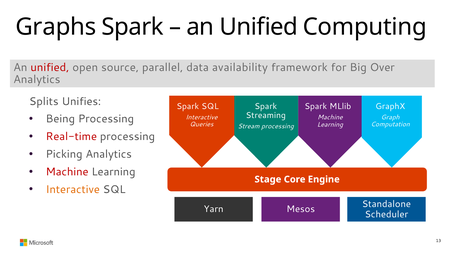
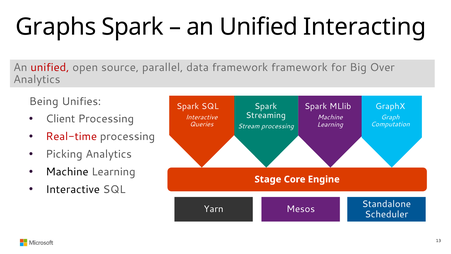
Computing: Computing -> Interacting (365, 27)
data availability: availability -> framework (240, 67)
Splits: Splits -> Being (44, 101)
Being: Being -> Client (60, 119)
Machine colour: red -> black (67, 172)
Interactive colour: orange -> black (73, 189)
